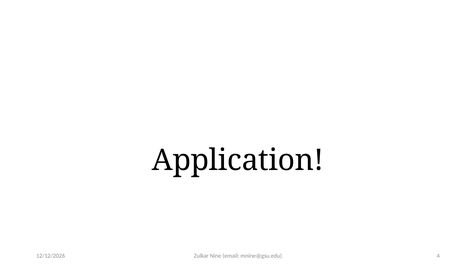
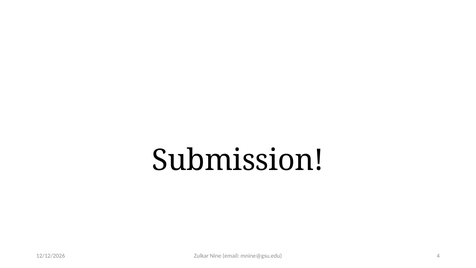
Application: Application -> Submission (238, 160)
